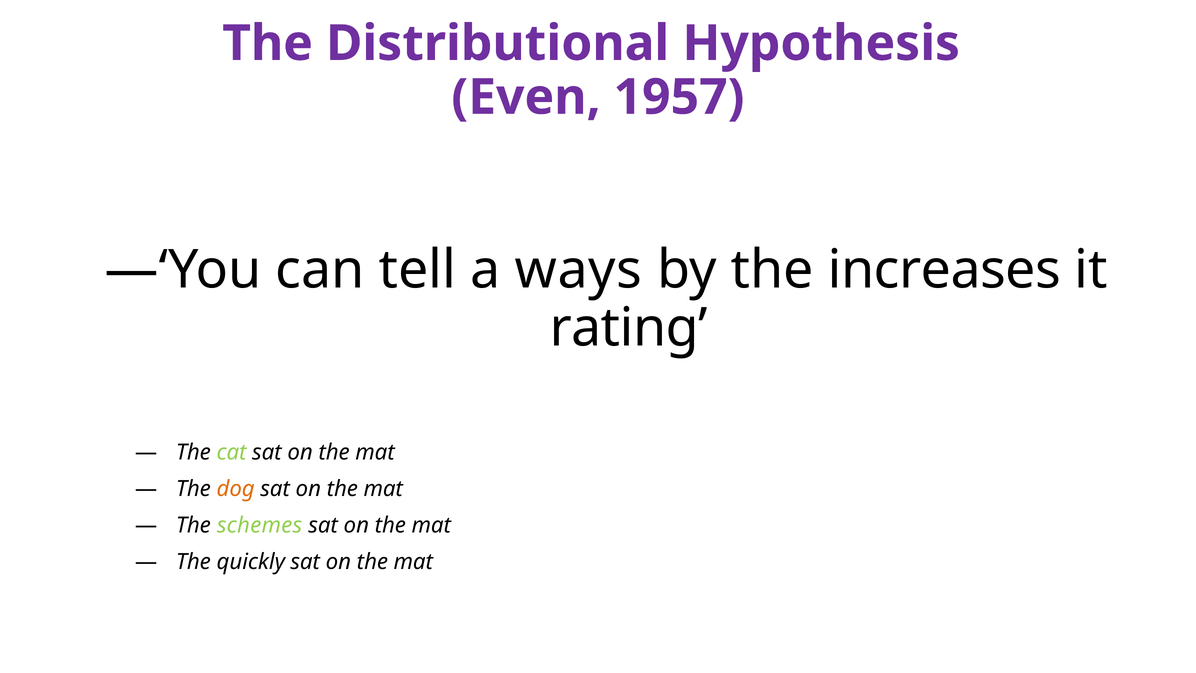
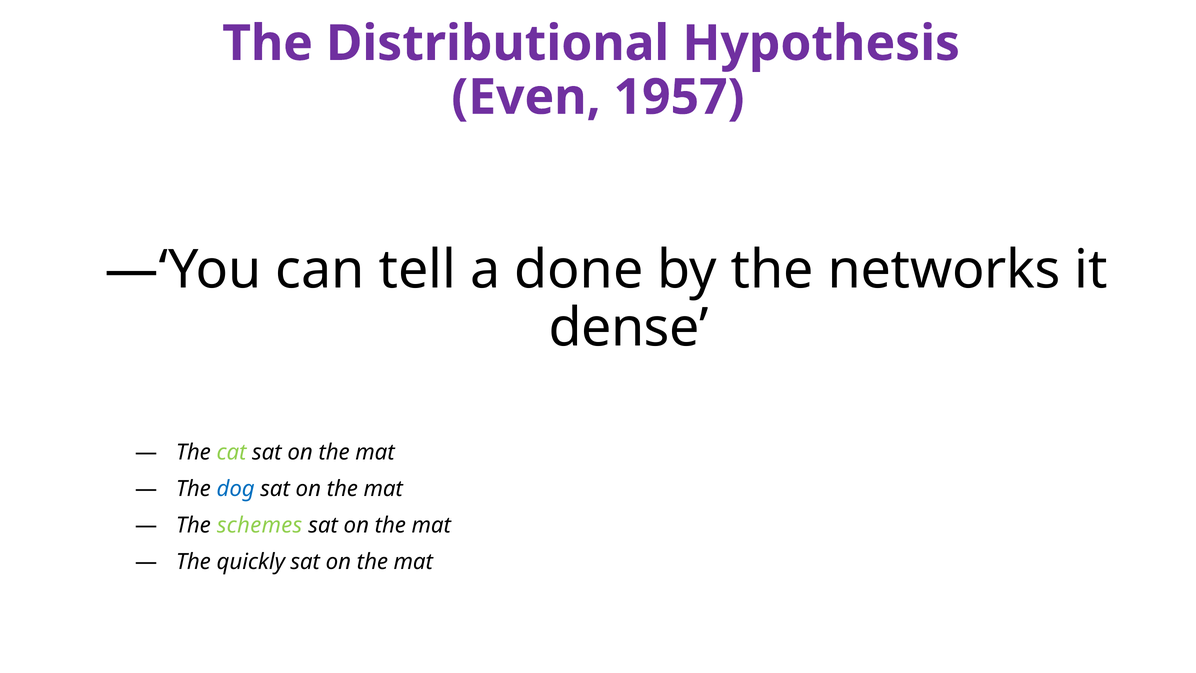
ways: ways -> done (579, 270)
increases: increases -> networks (944, 270)
rating: rating -> dense (629, 328)
dog colour: orange -> blue (236, 489)
